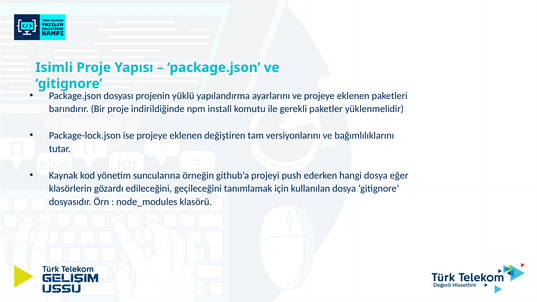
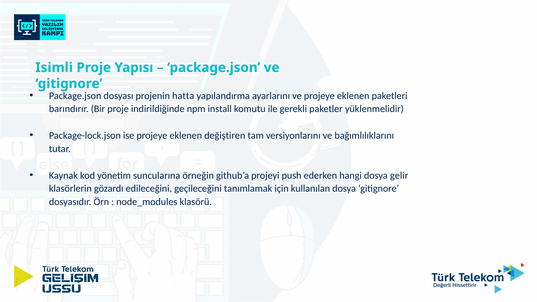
yüklü: yüklü -> hatta (183, 96)
eğer: eğer -> gelir (399, 175)
